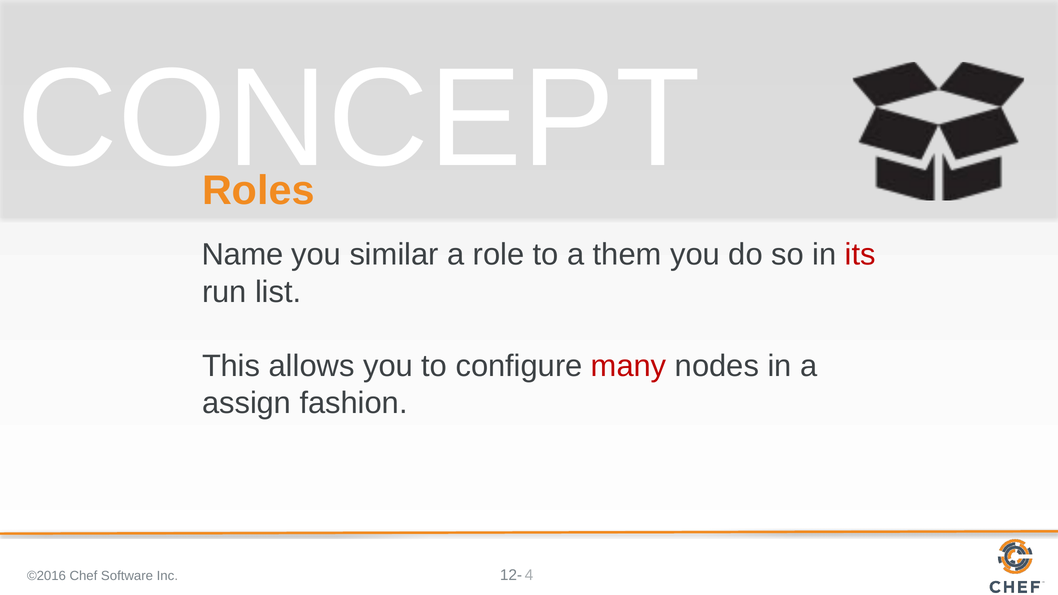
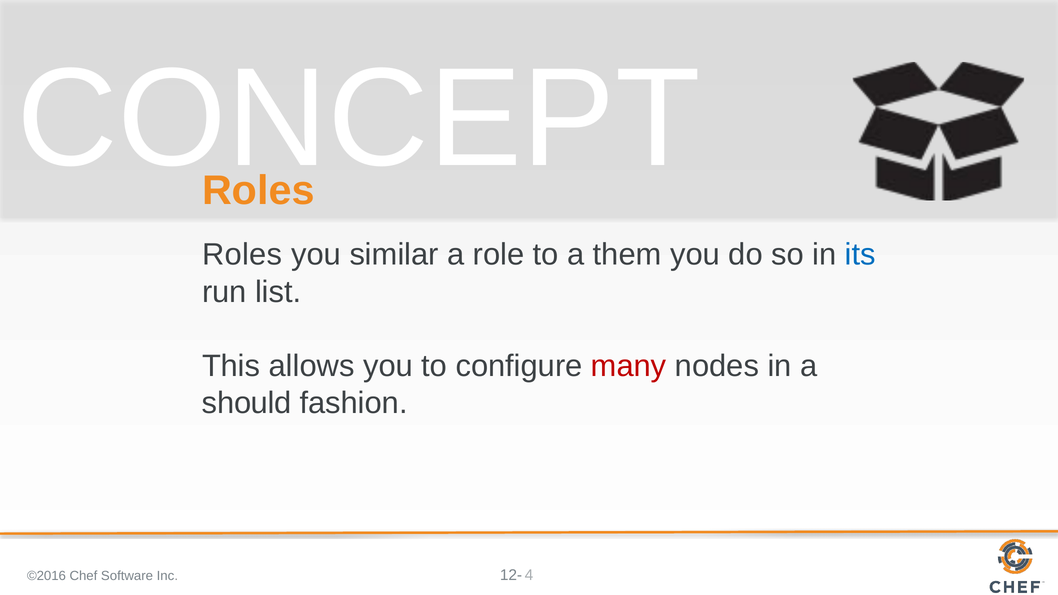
Name: Name -> Roles (242, 255)
its colour: red -> blue (860, 255)
assign: assign -> should (247, 403)
